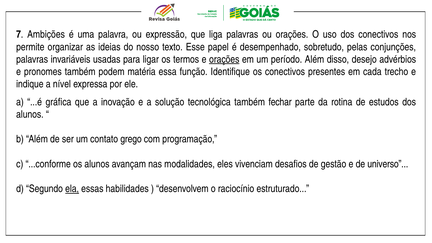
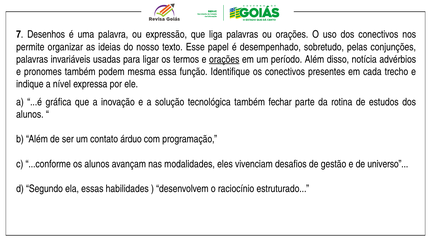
Ambições: Ambições -> Desenhos (46, 35)
desejo: desejo -> notícia (364, 59)
matéria: matéria -> mesma (142, 72)
grego: grego -> árduo (131, 139)
ela underline: present -> none (72, 189)
